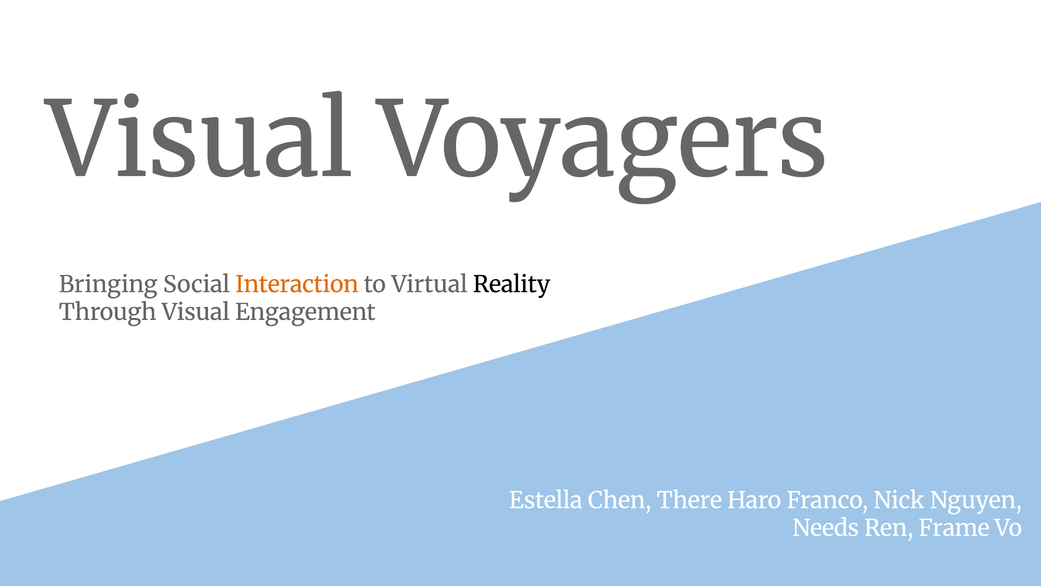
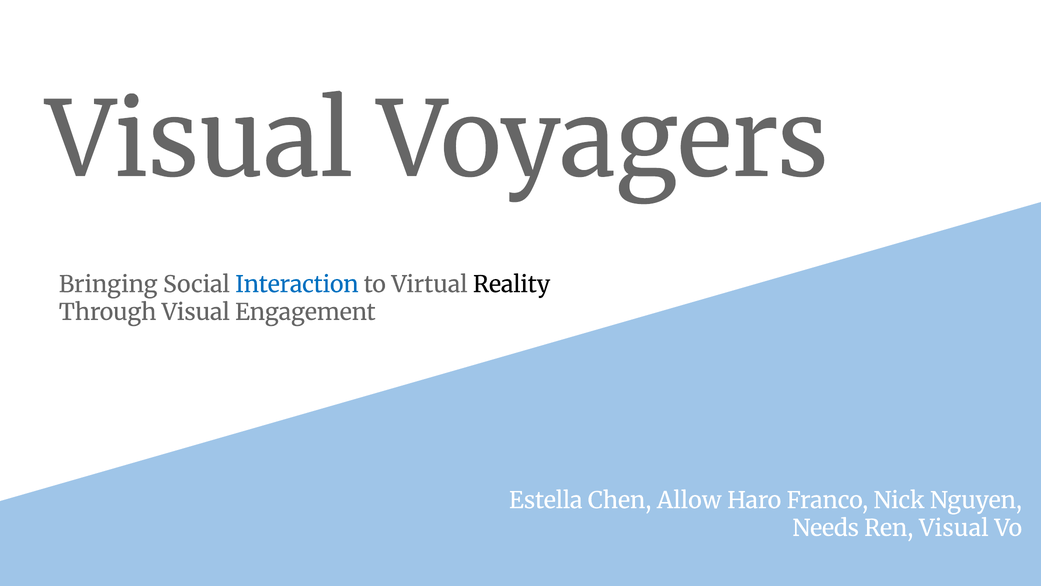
Interaction colour: orange -> blue (297, 284)
There: There -> Allow (689, 500)
Ren Frame: Frame -> Visual (954, 528)
